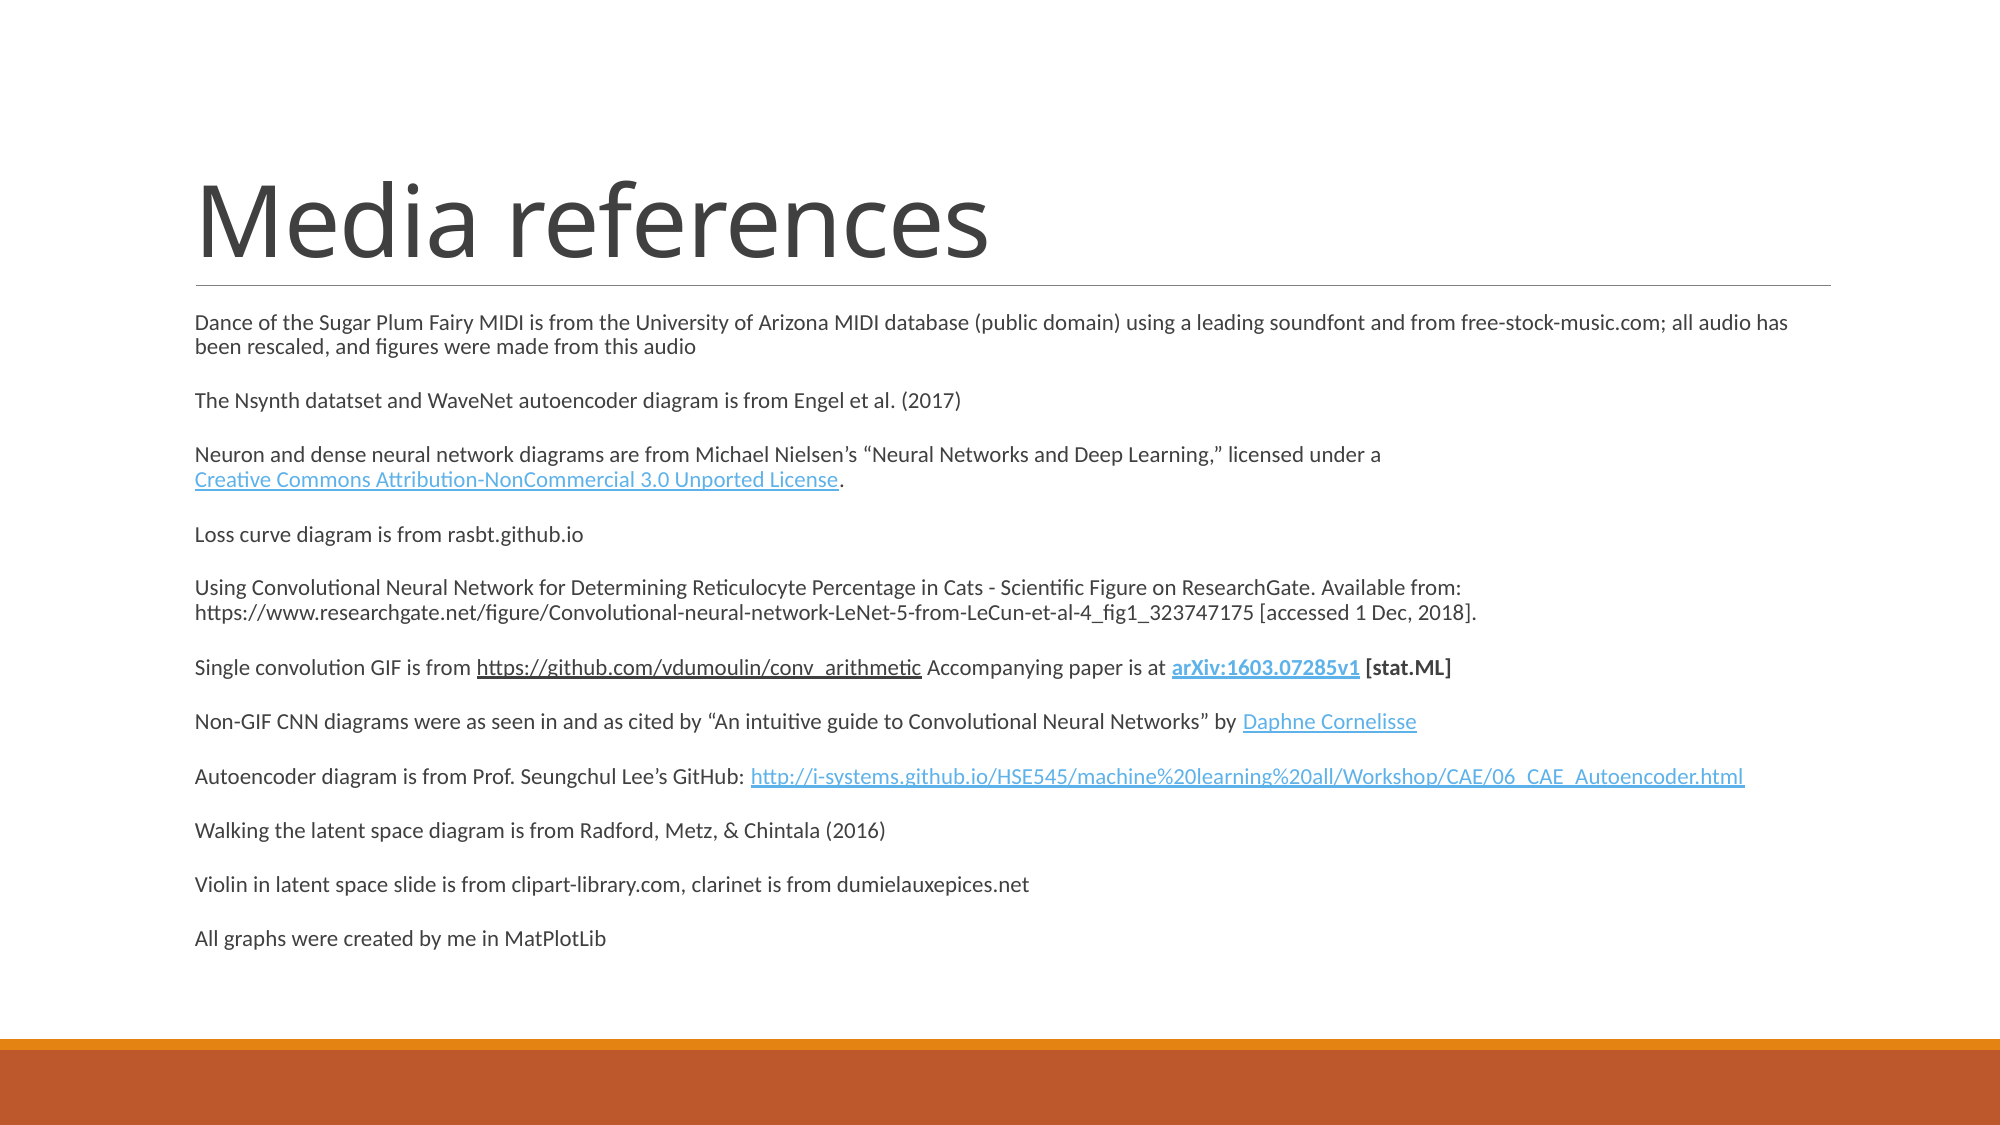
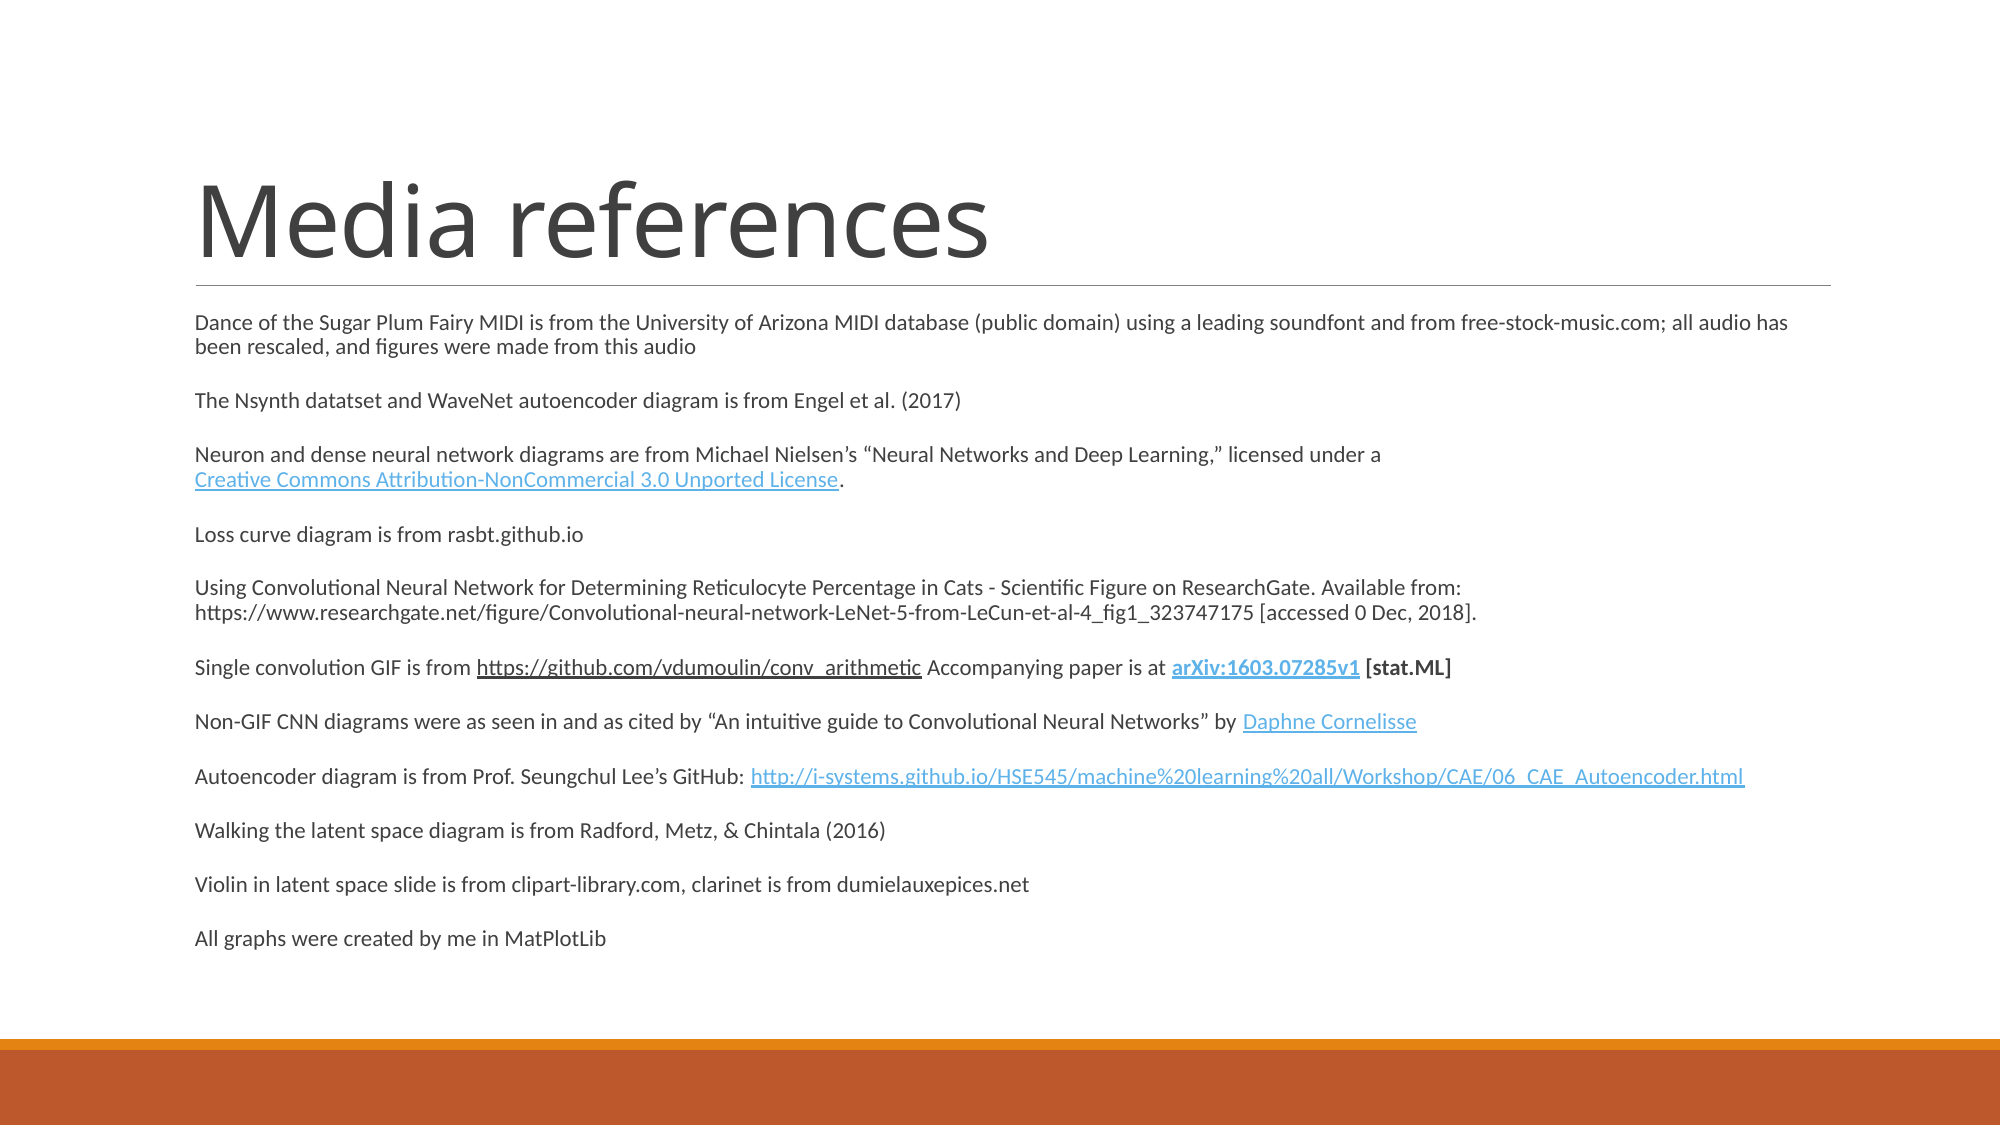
1: 1 -> 0 (1361, 613)
